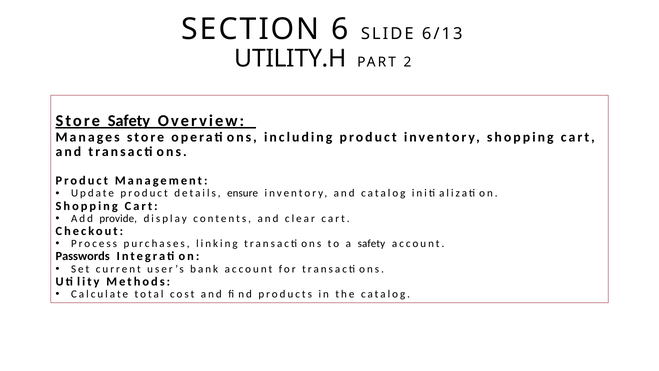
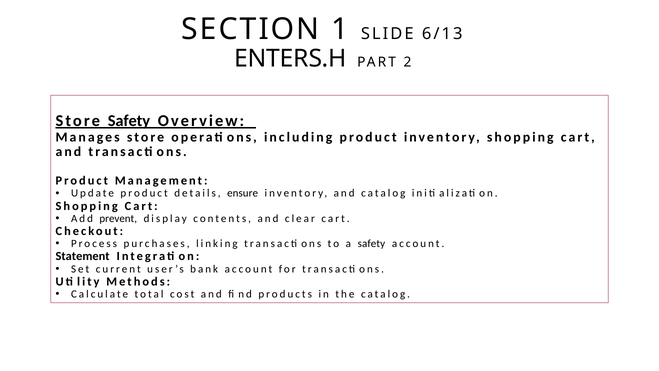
6: 6 -> 1 (340, 29)
UTILITY.H: UTILITY.H -> ENTERS.H (290, 59)
provide: provide -> prevent (118, 218)
Passwords: Passwords -> Statement (83, 256)
